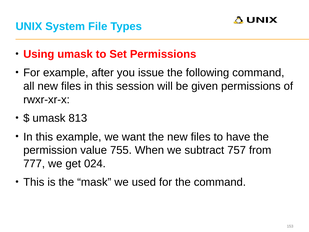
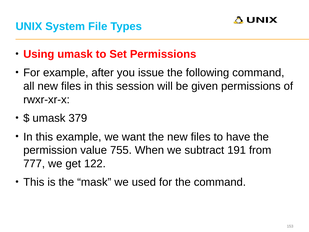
813: 813 -> 379 (78, 118)
757: 757 -> 191 (237, 150)
024: 024 -> 122 (95, 164)
